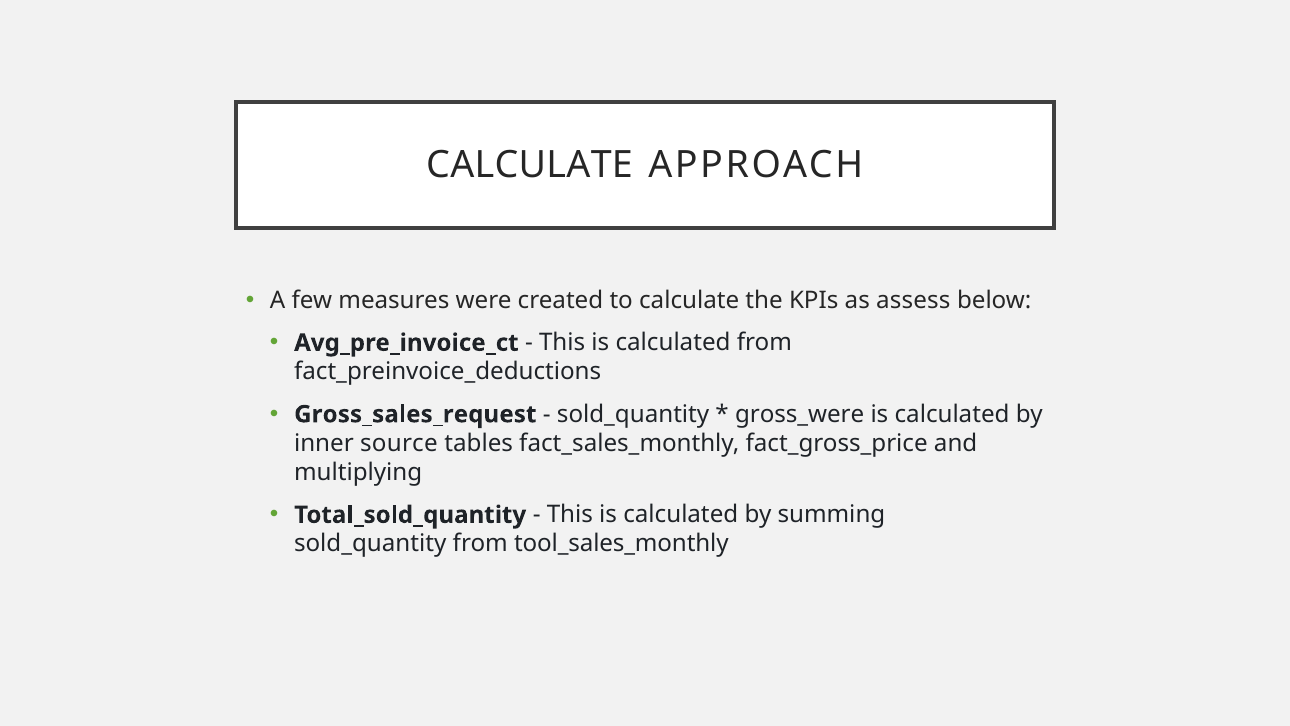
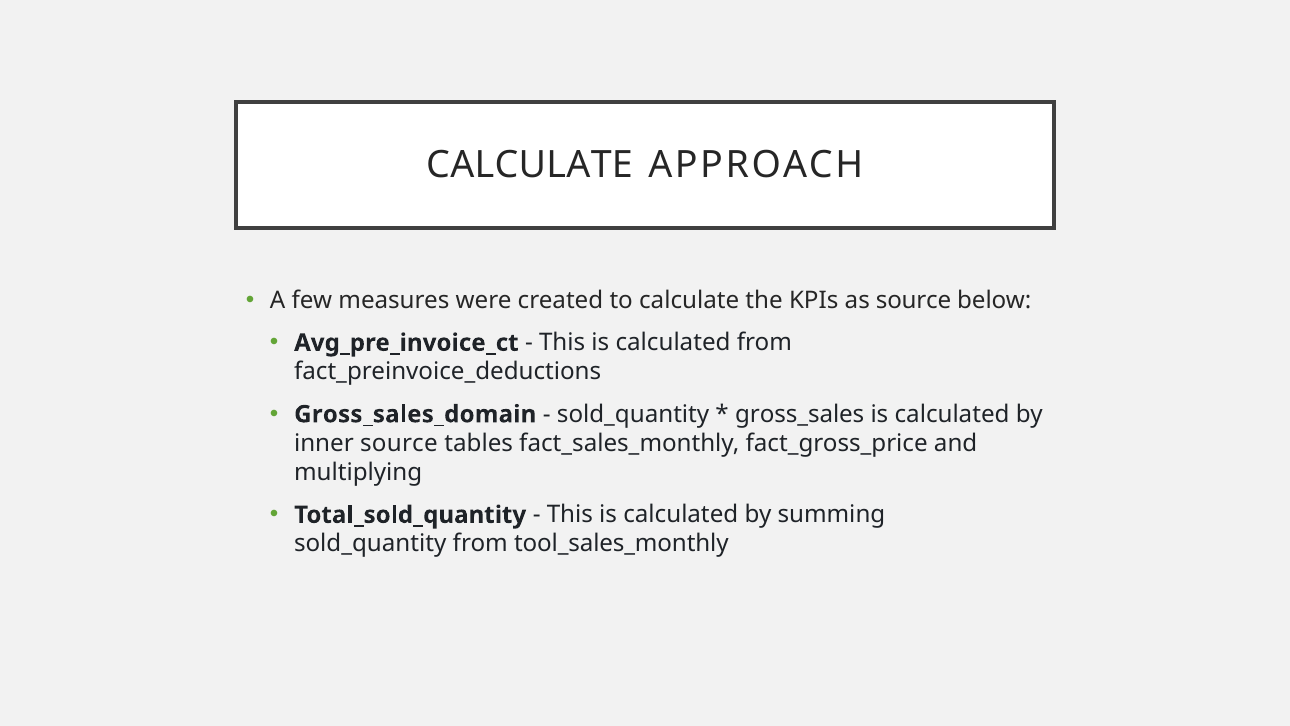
as assess: assess -> source (914, 300)
Gross_sales_request: Gross_sales_request -> Gross_sales_domain (415, 414)
gross_were: gross_were -> gross_sales (800, 414)
